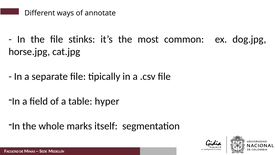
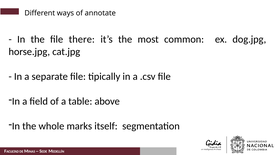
stinks: stinks -> there (82, 39)
hyper: hyper -> above (107, 101)
